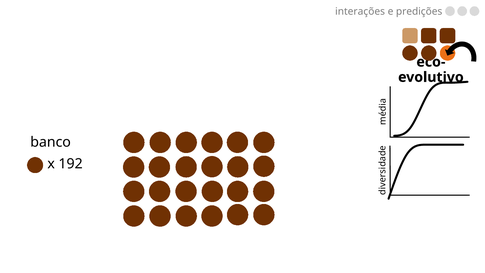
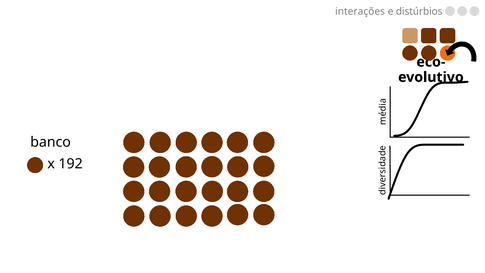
predições: predições -> distúrbios (419, 11)
